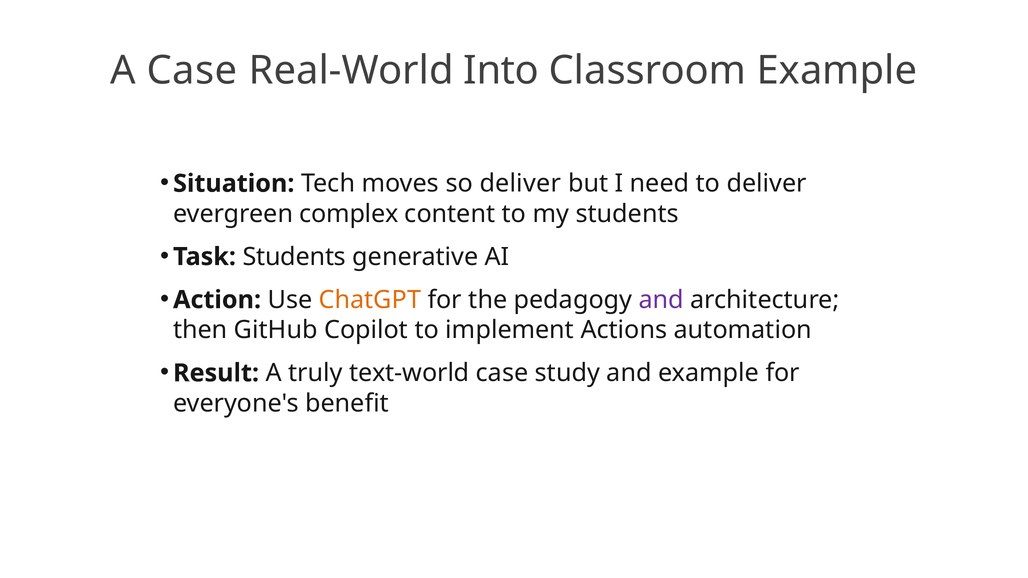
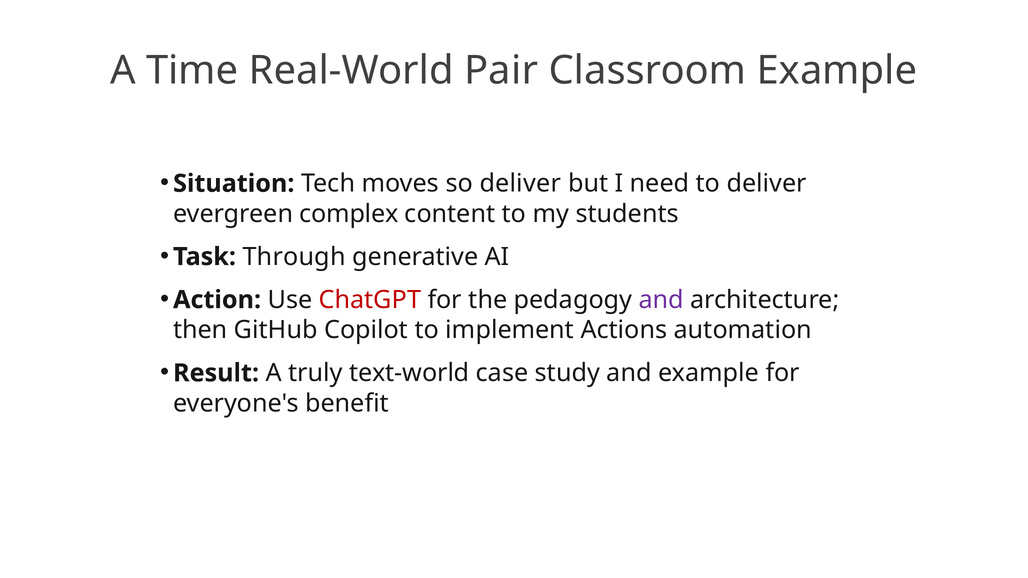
A Case: Case -> Time (192, 71)
Into: Into -> Pair (501, 71)
Task Students: Students -> Through (294, 257)
ChatGPT colour: orange -> red (370, 300)
